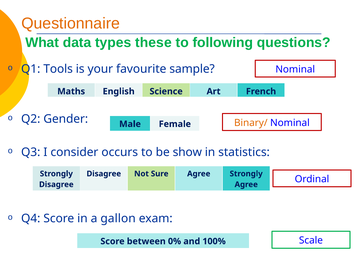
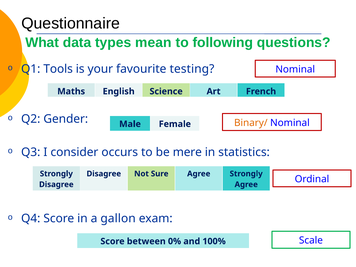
Questionnaire colour: orange -> black (71, 23)
these: these -> mean (153, 43)
sample: sample -> testing (192, 69)
show: show -> mere (187, 152)
